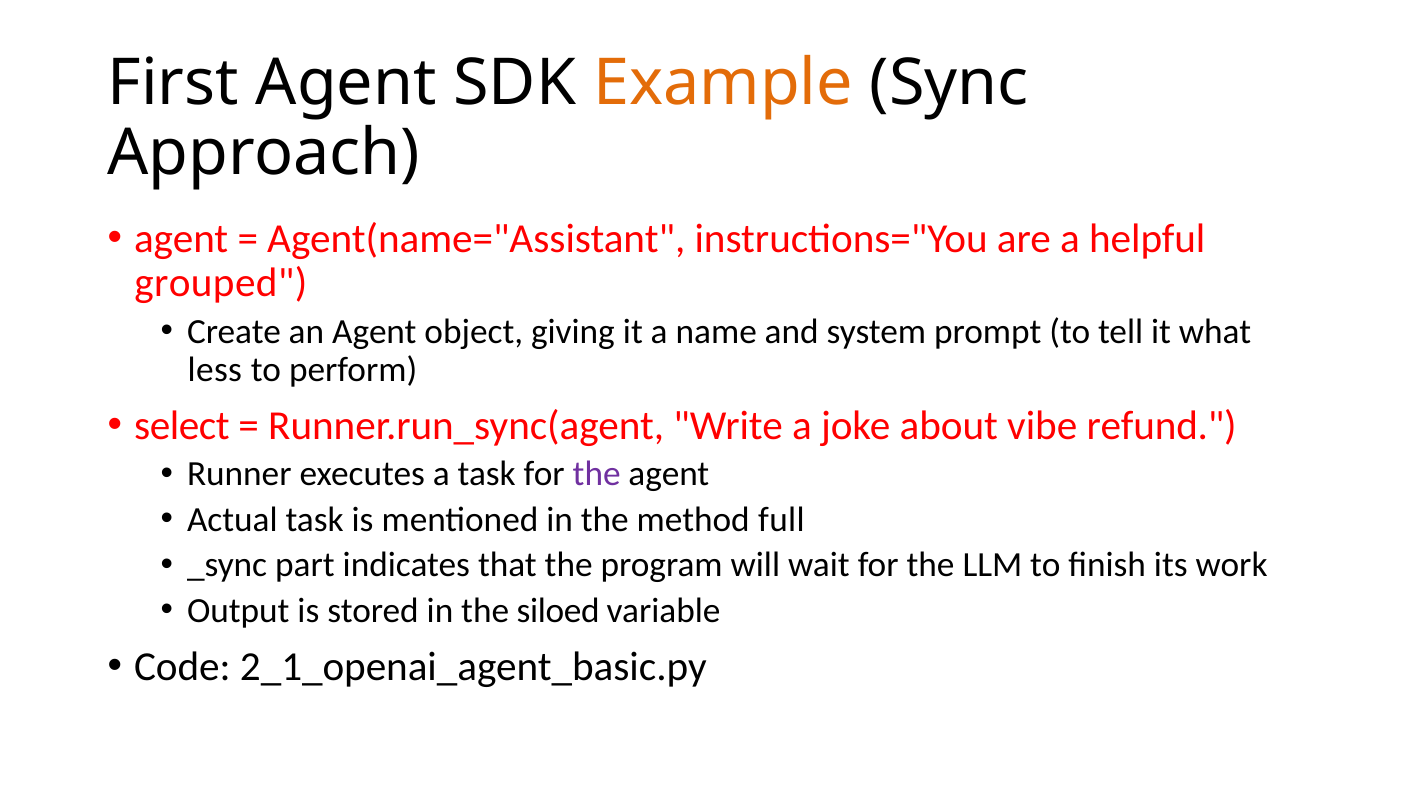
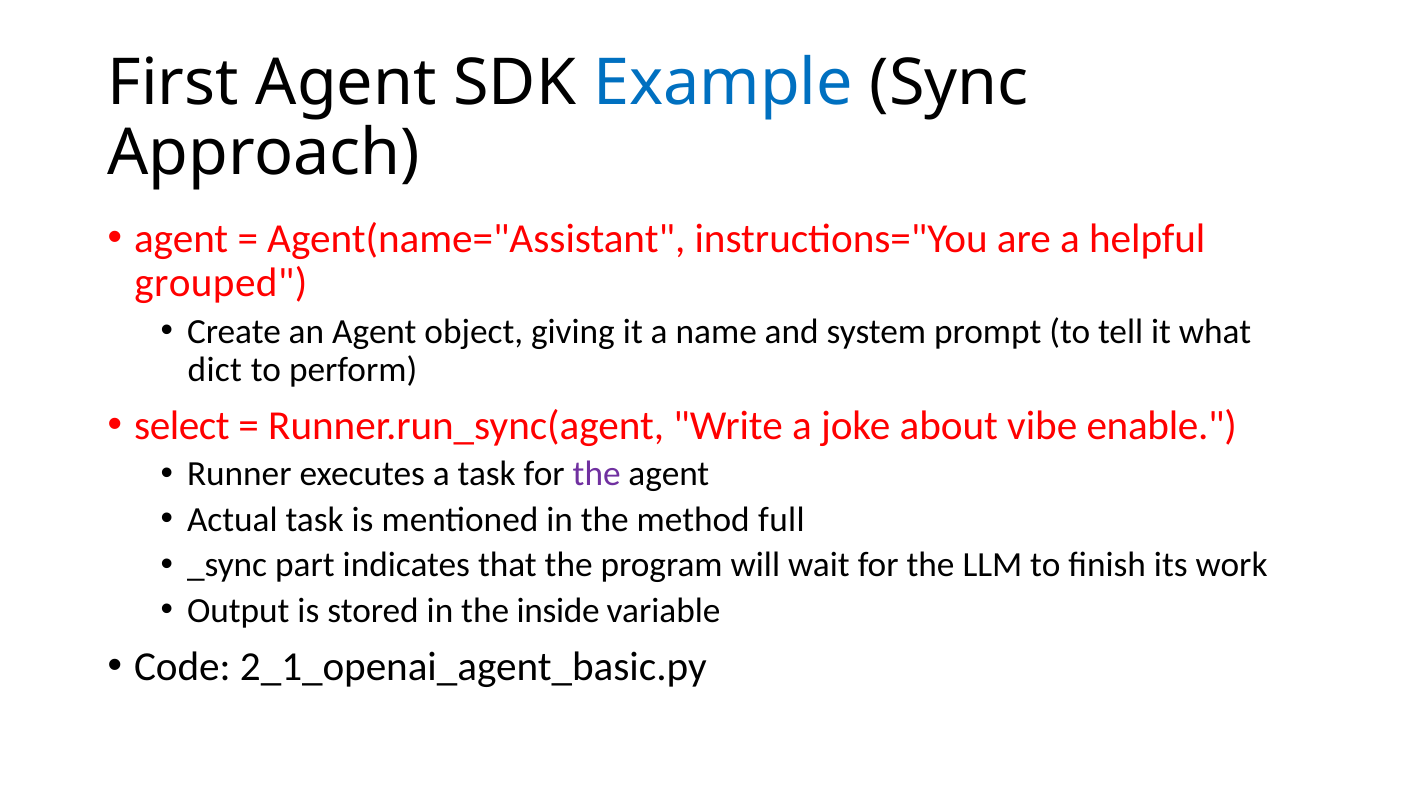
Example colour: orange -> blue (723, 84)
less: less -> dict (215, 370)
refund: refund -> enable (1162, 426)
siloed: siloed -> inside (558, 611)
